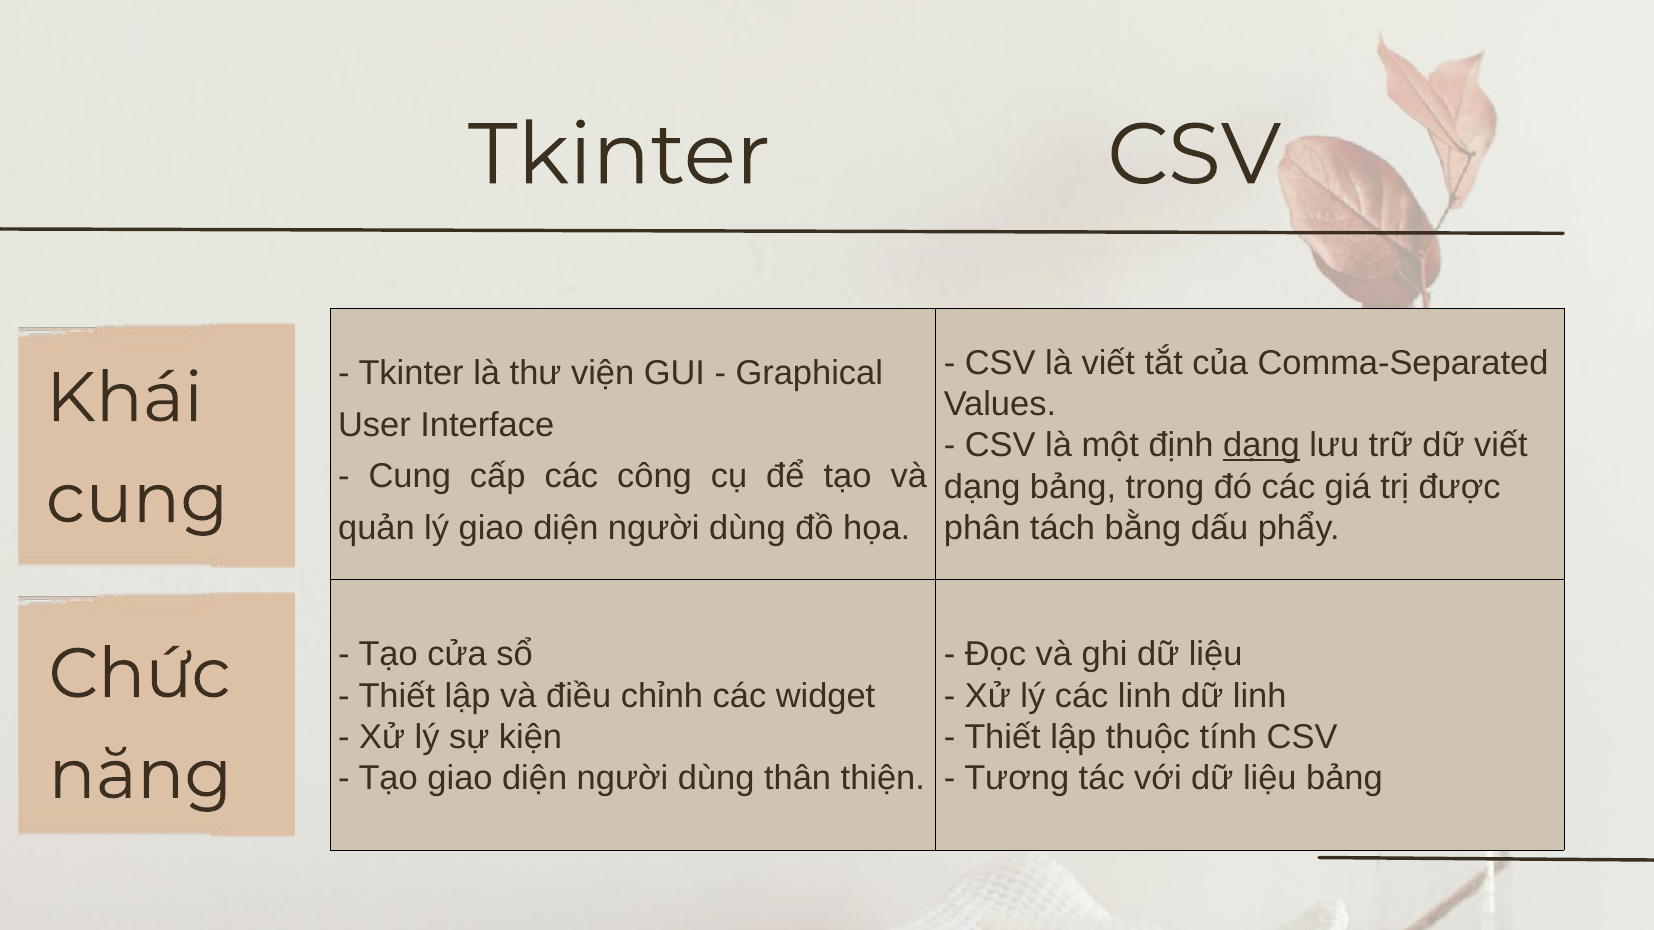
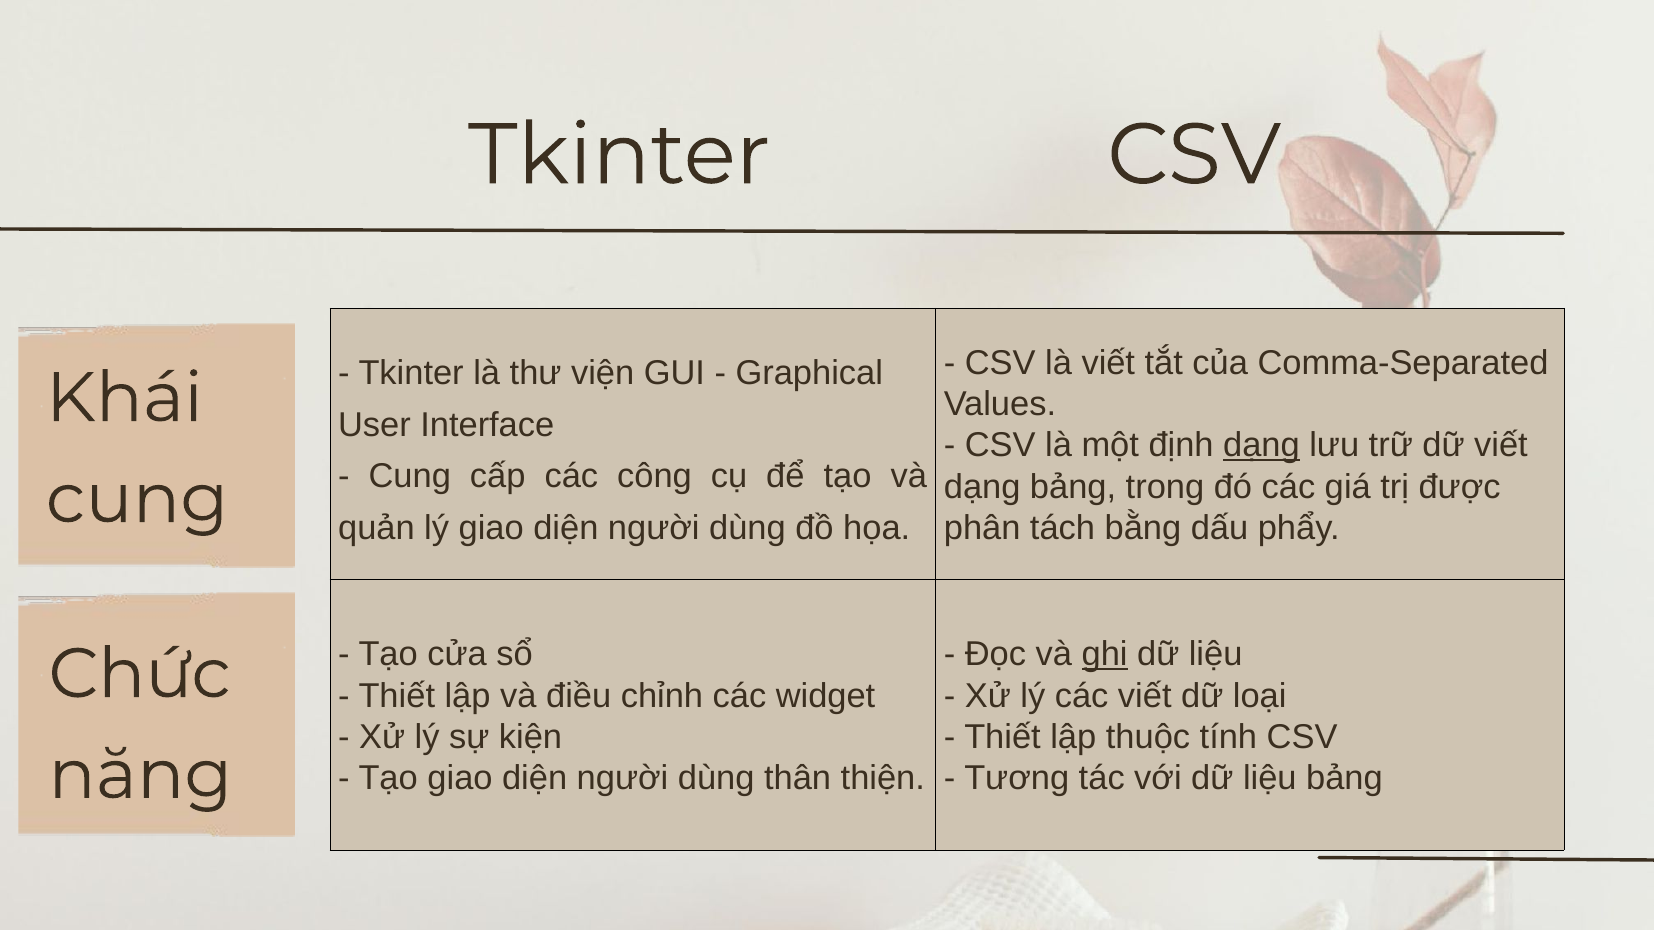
ghi underline: none -> present (1105, 655)
các linh: linh -> viết (1145, 696)
dữ linh: linh -> loại (1260, 696)
